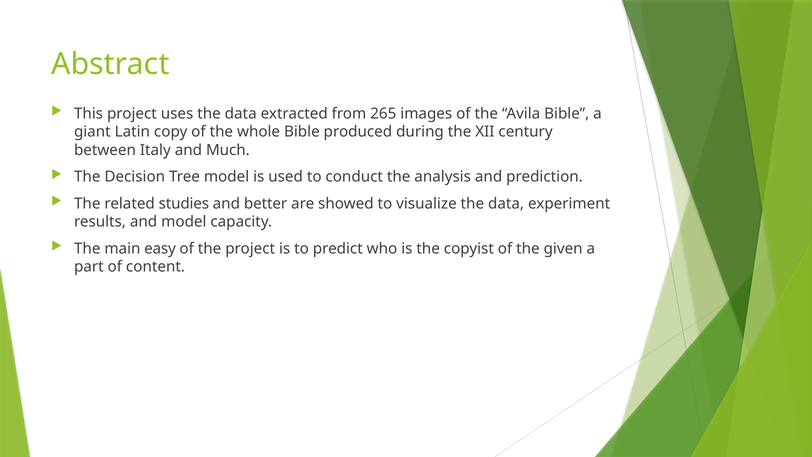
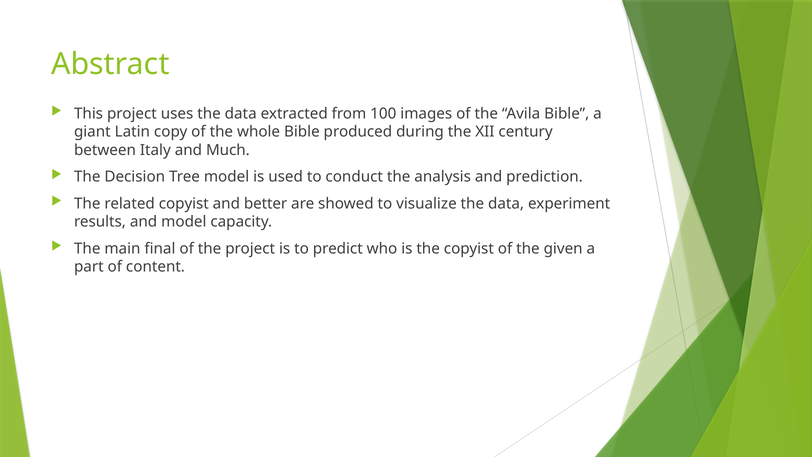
265: 265 -> 100 (383, 113)
related studies: studies -> copyist (184, 203)
easy: easy -> final (160, 248)
